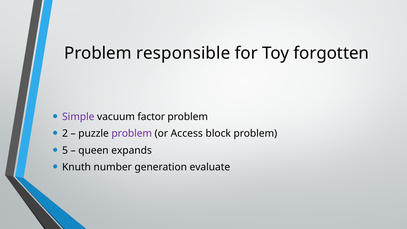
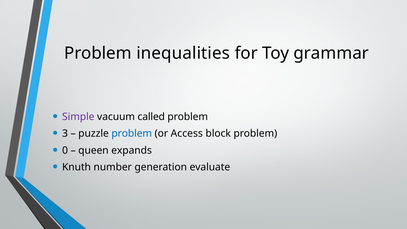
responsible: responsible -> inequalities (183, 53)
forgotten: forgotten -> grammar (331, 53)
factor: factor -> called (151, 117)
2: 2 -> 3 (65, 133)
problem colour: purple -> blue (132, 133)
5: 5 -> 0 (65, 150)
